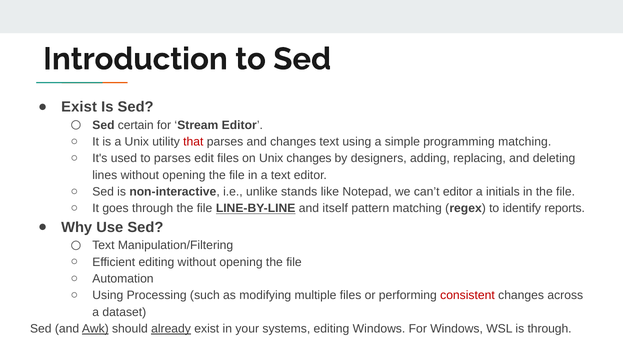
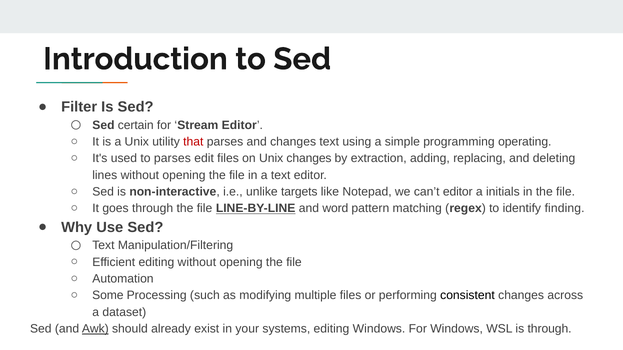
Exist: Exist -> Filter (79, 107)
programming matching: matching -> operating (525, 142)
designers: designers -> extraction (379, 159)
stands: stands -> targets (299, 192)
itself: itself -> word (335, 209)
reports: reports -> finding (565, 209)
Using: Using -> Some (108, 296)
consistent colour: red -> black (467, 296)
already underline: present -> none (171, 329)
